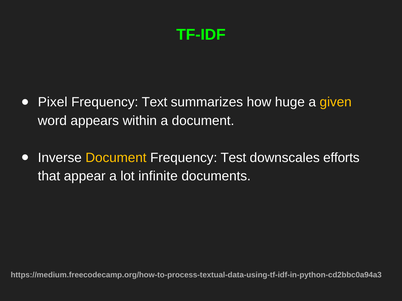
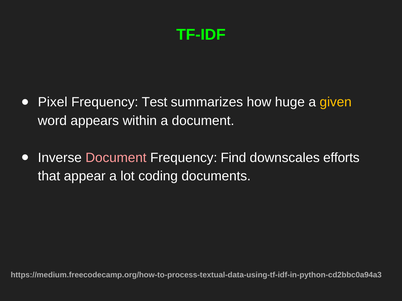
Text: Text -> Test (155, 102)
Document colour: yellow -> pink (116, 158)
Test: Test -> Find (233, 158)
infinite: infinite -> coding (158, 176)
